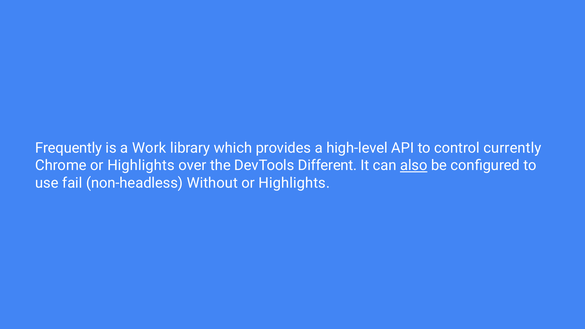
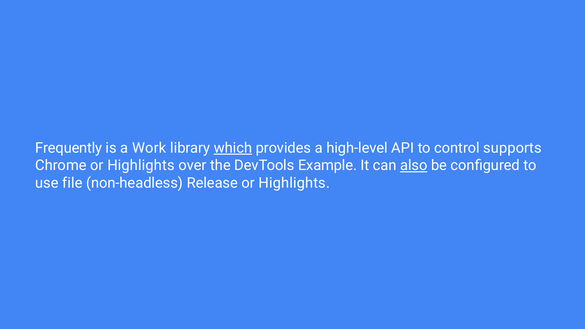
which underline: none -> present (233, 148)
currently: currently -> supports (512, 148)
Different: Different -> Example (327, 166)
fail: fail -> file (72, 183)
Without: Without -> Release (212, 183)
